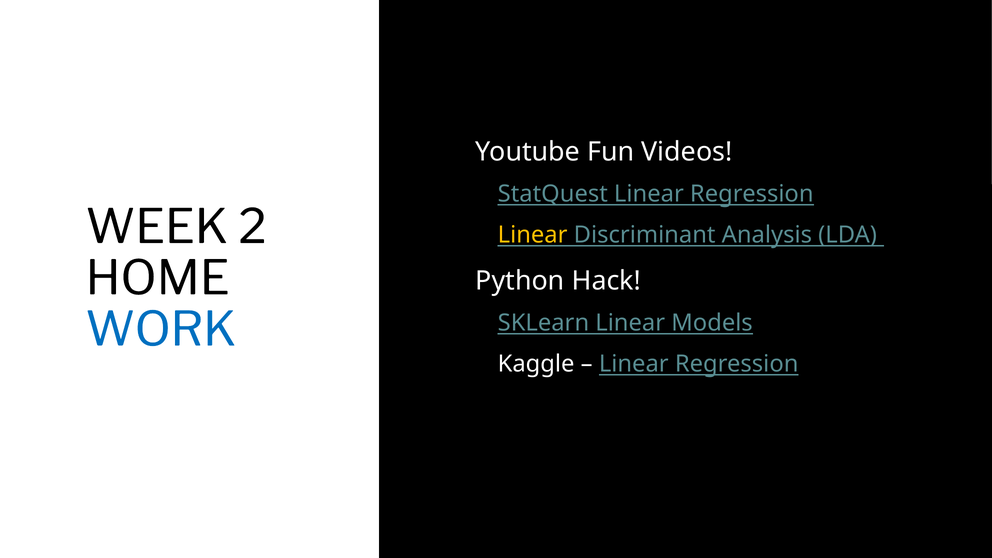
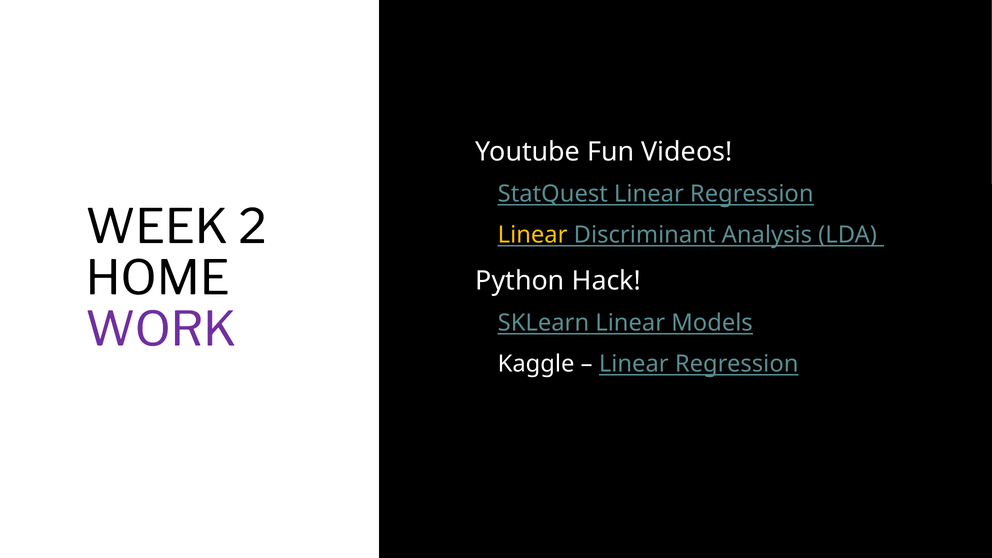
WORK colour: blue -> purple (161, 330)
